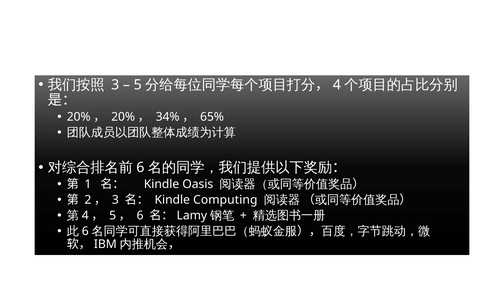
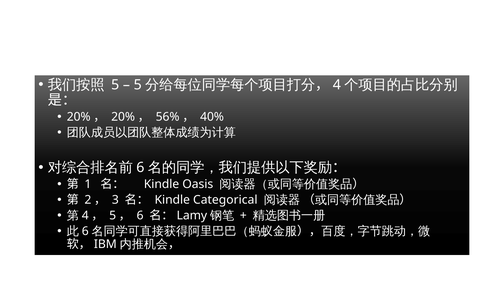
3: 3 -> 5 (115, 85)
34%: 34% -> 56% (168, 117)
65%: 65% -> 40% (212, 117)
Computing: Computing -> Categorical (225, 200)
